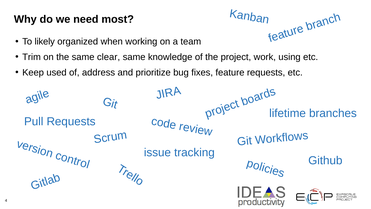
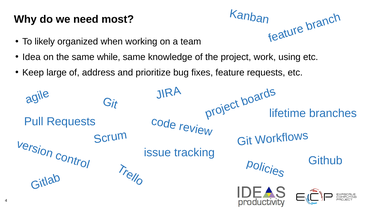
Trim: Trim -> Idea (31, 57)
clear: clear -> while (109, 57)
used: used -> large (57, 72)
